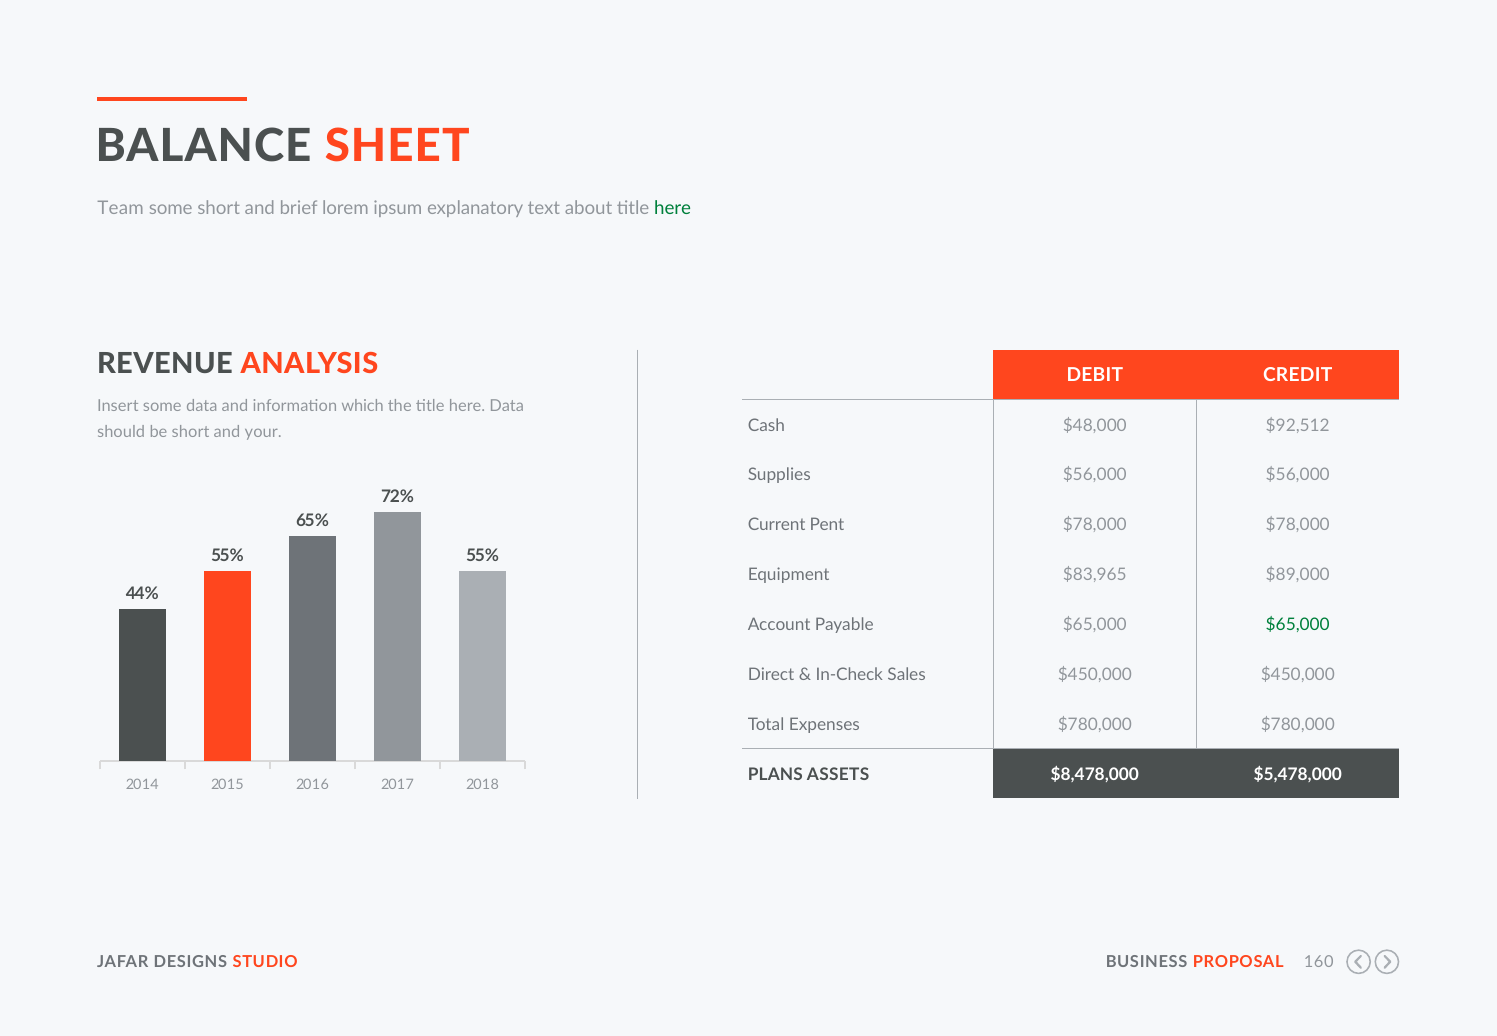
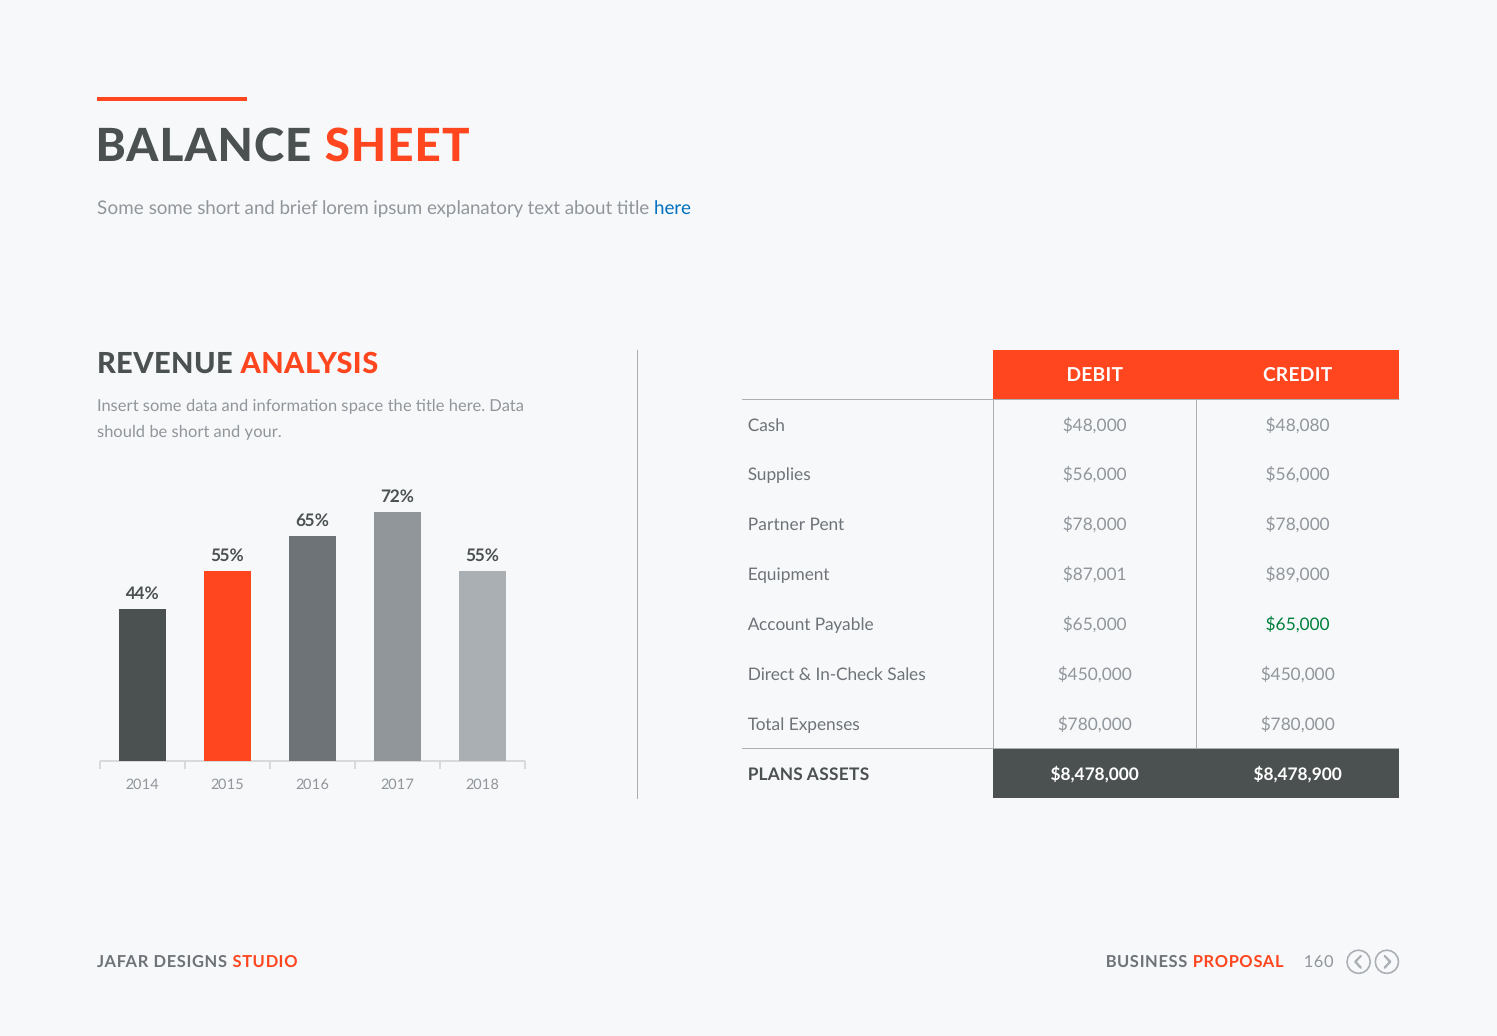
Team: Team -> Some (121, 208)
here colour: green -> blue (673, 208)
which: which -> space (362, 406)
$92,512: $92,512 -> $48,080 (1298, 426)
Current: Current -> Partner (777, 525)
$83,965: $83,965 -> $87,001 (1095, 575)
$5,478,000: $5,478,000 -> $8,478,900 (1298, 775)
